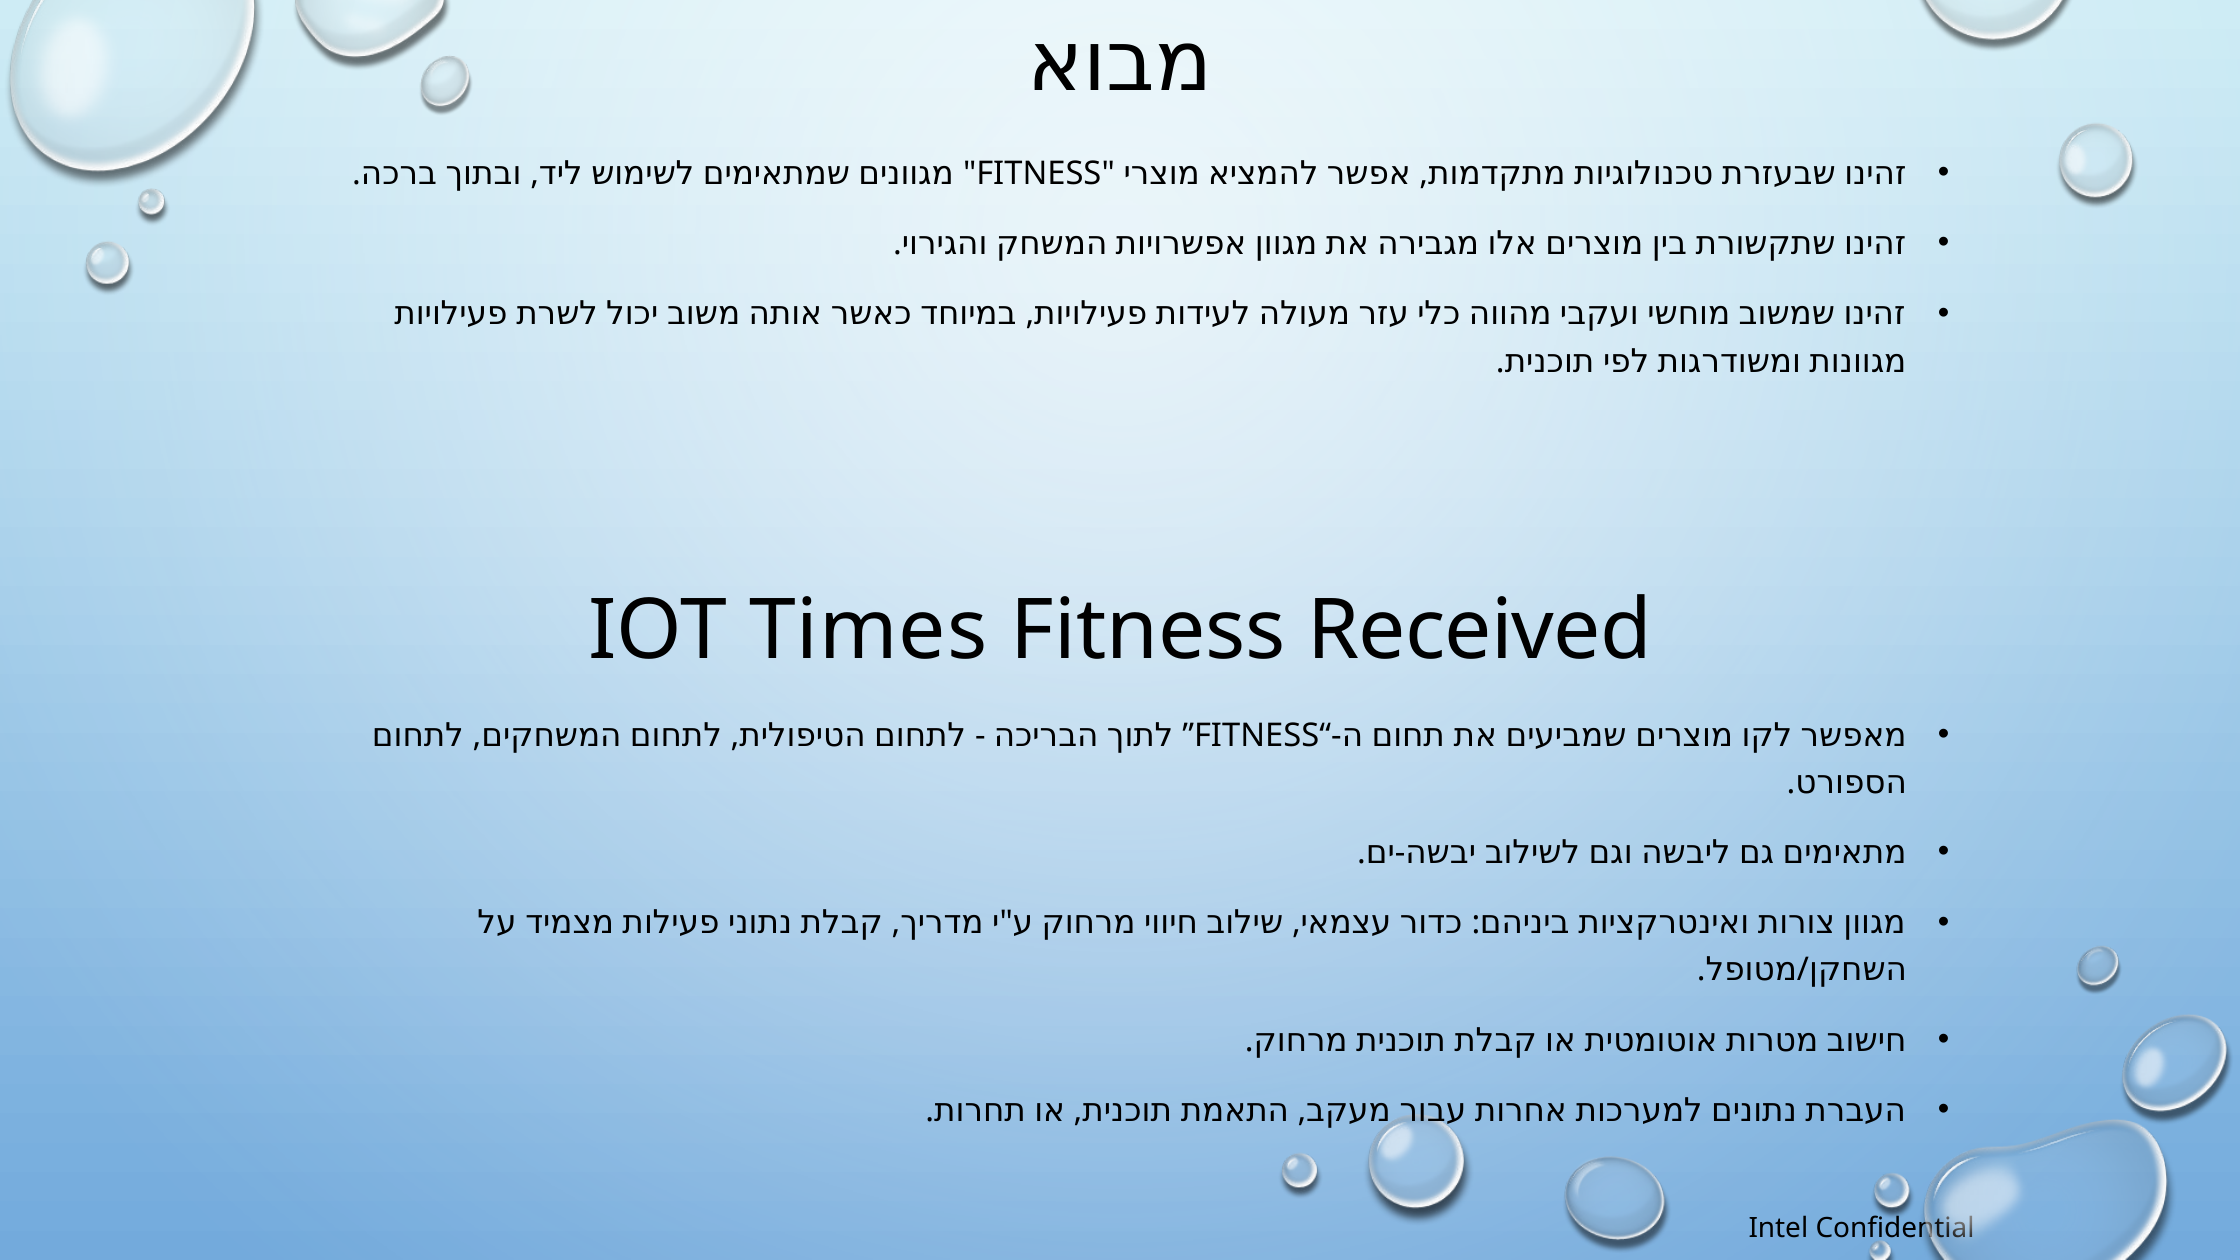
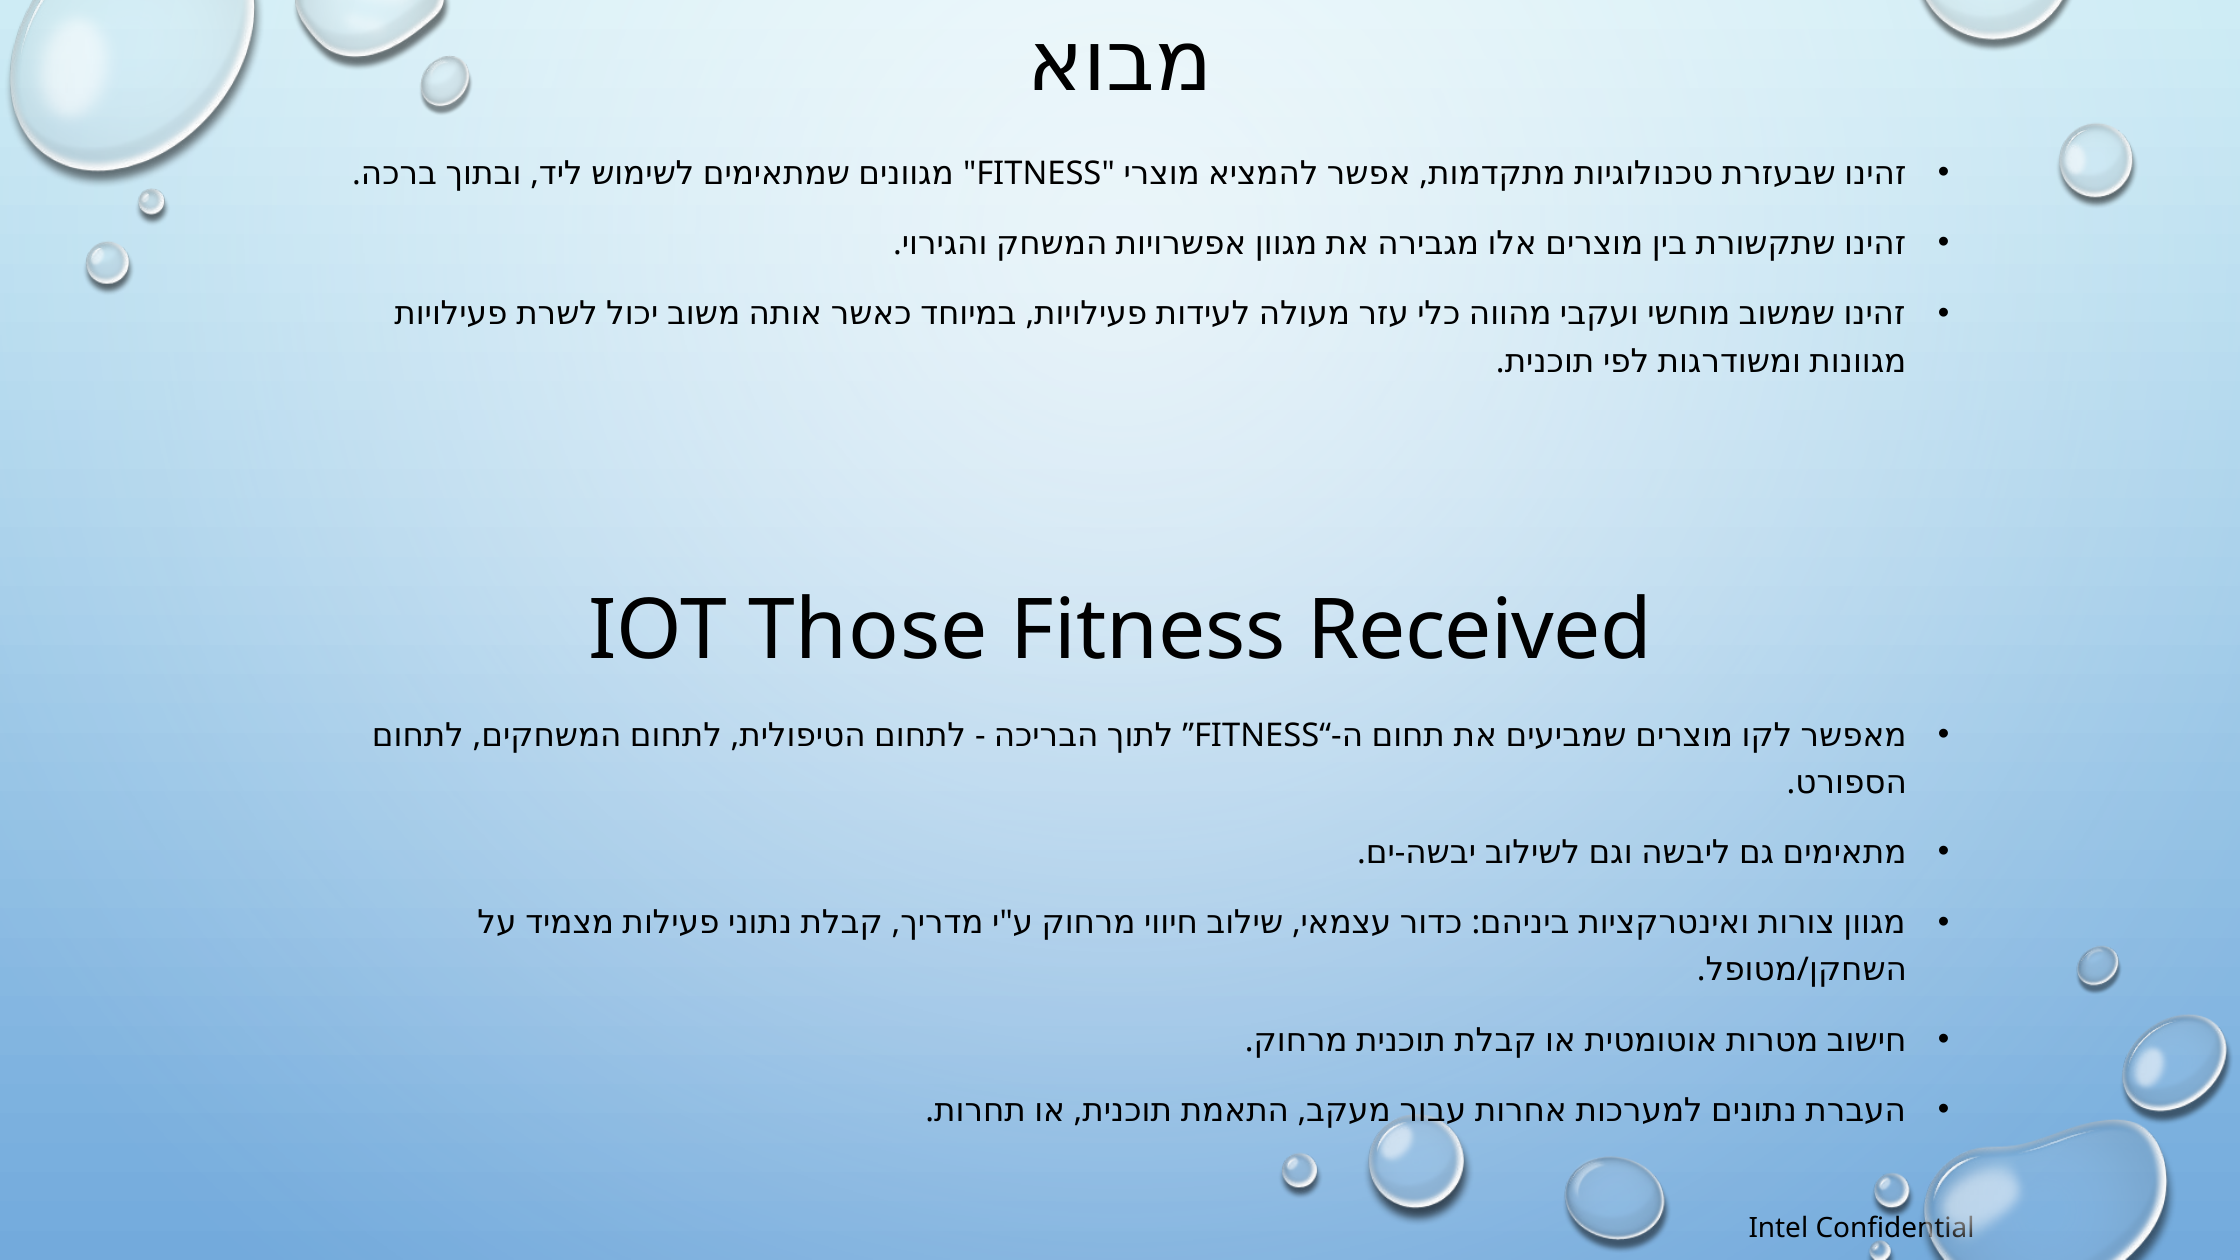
Times: Times -> Those (868, 630)
